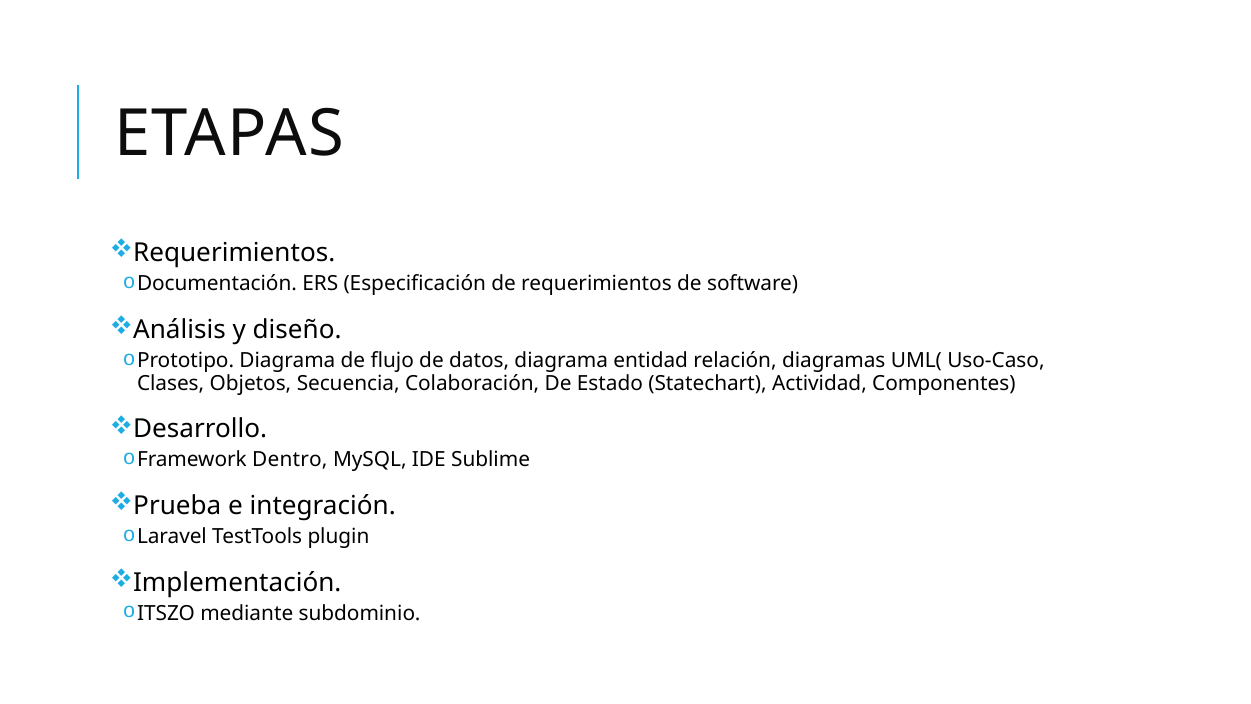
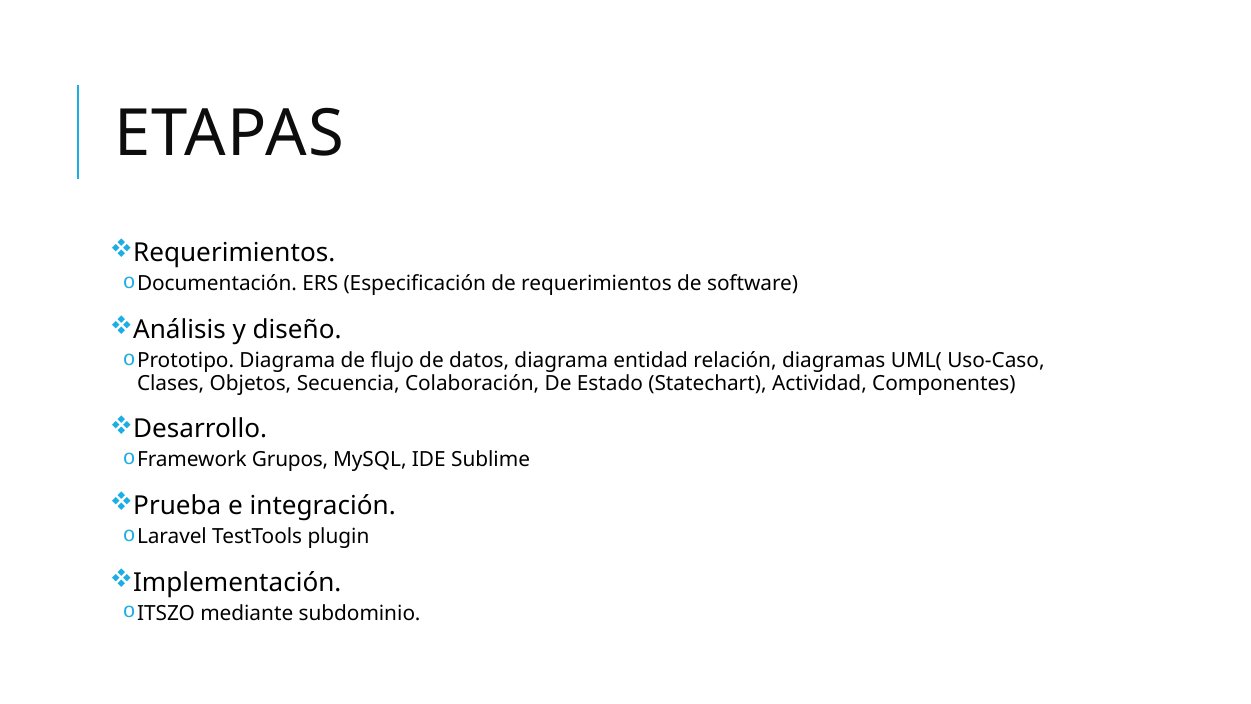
Dentro: Dentro -> Grupos (290, 460)
